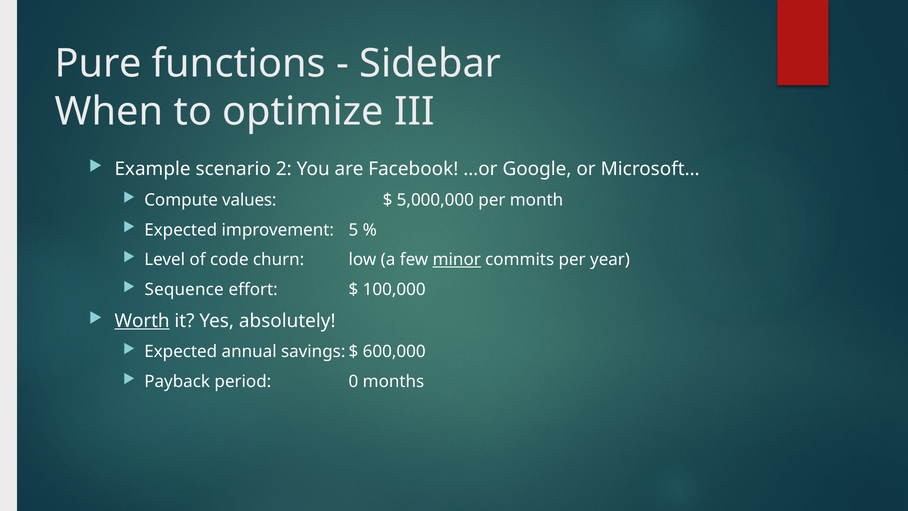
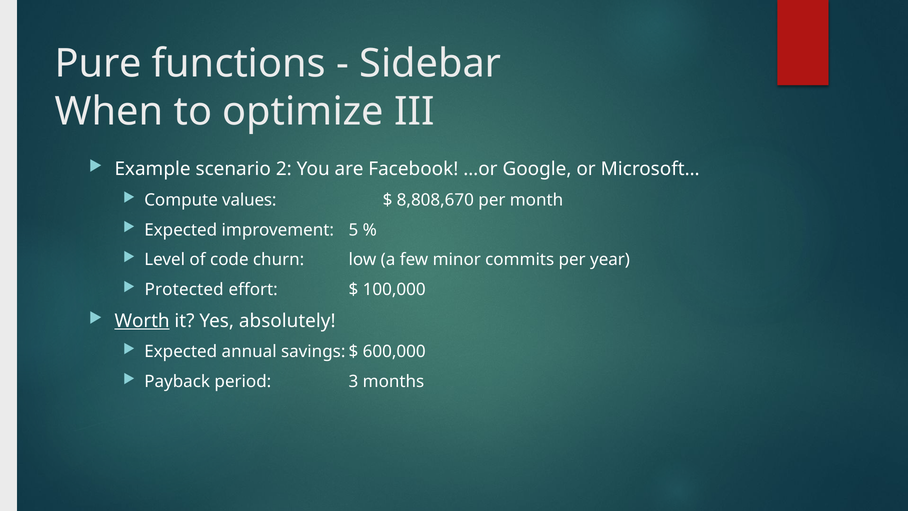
5,000,000: 5,000,000 -> 8,808,670 (435, 200)
minor underline: present -> none (457, 260)
Sequence: Sequence -> Protected (184, 290)
0: 0 -> 3 (353, 382)
